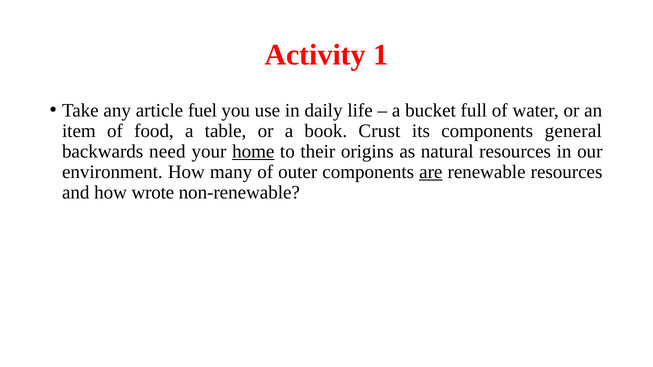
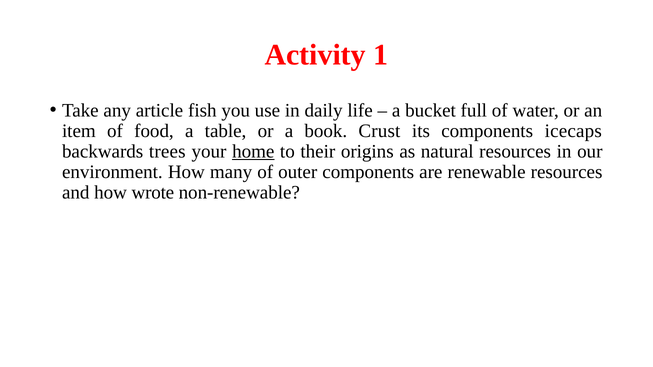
fuel: fuel -> fish (202, 110)
general: general -> icecaps (573, 131)
need: need -> trees (167, 152)
are underline: present -> none (431, 172)
